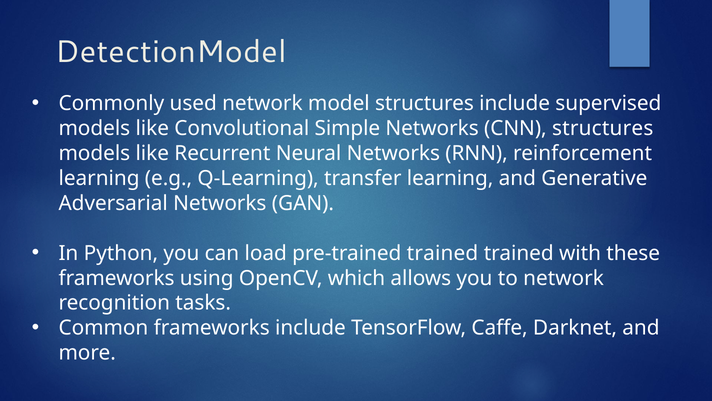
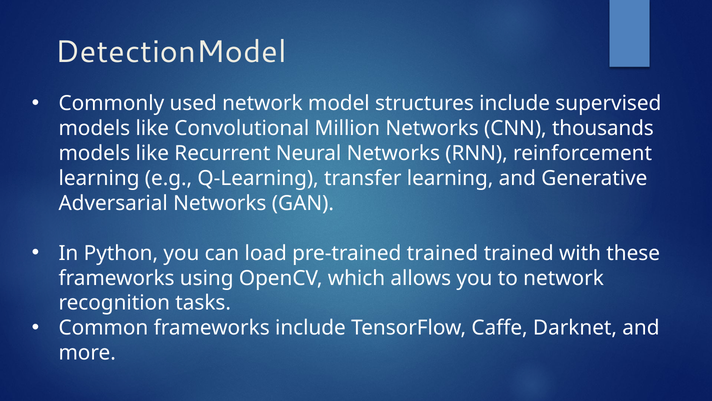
Simple: Simple -> Million (347, 128)
CNN structures: structures -> thousands (603, 128)
